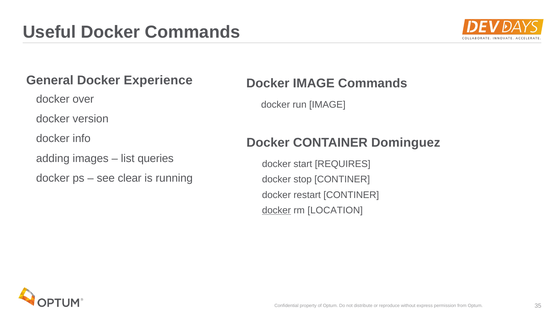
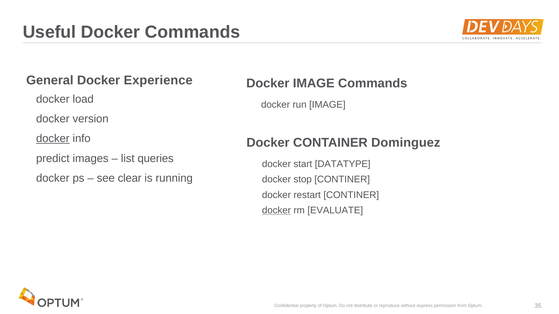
over: over -> load (83, 99)
docker underline: none -> present (53, 139)
adding: adding -> predict (53, 159)
REQUIRES: REQUIRES -> DATATYPE (343, 164)
LOCATION: LOCATION -> EVALUATE (335, 211)
